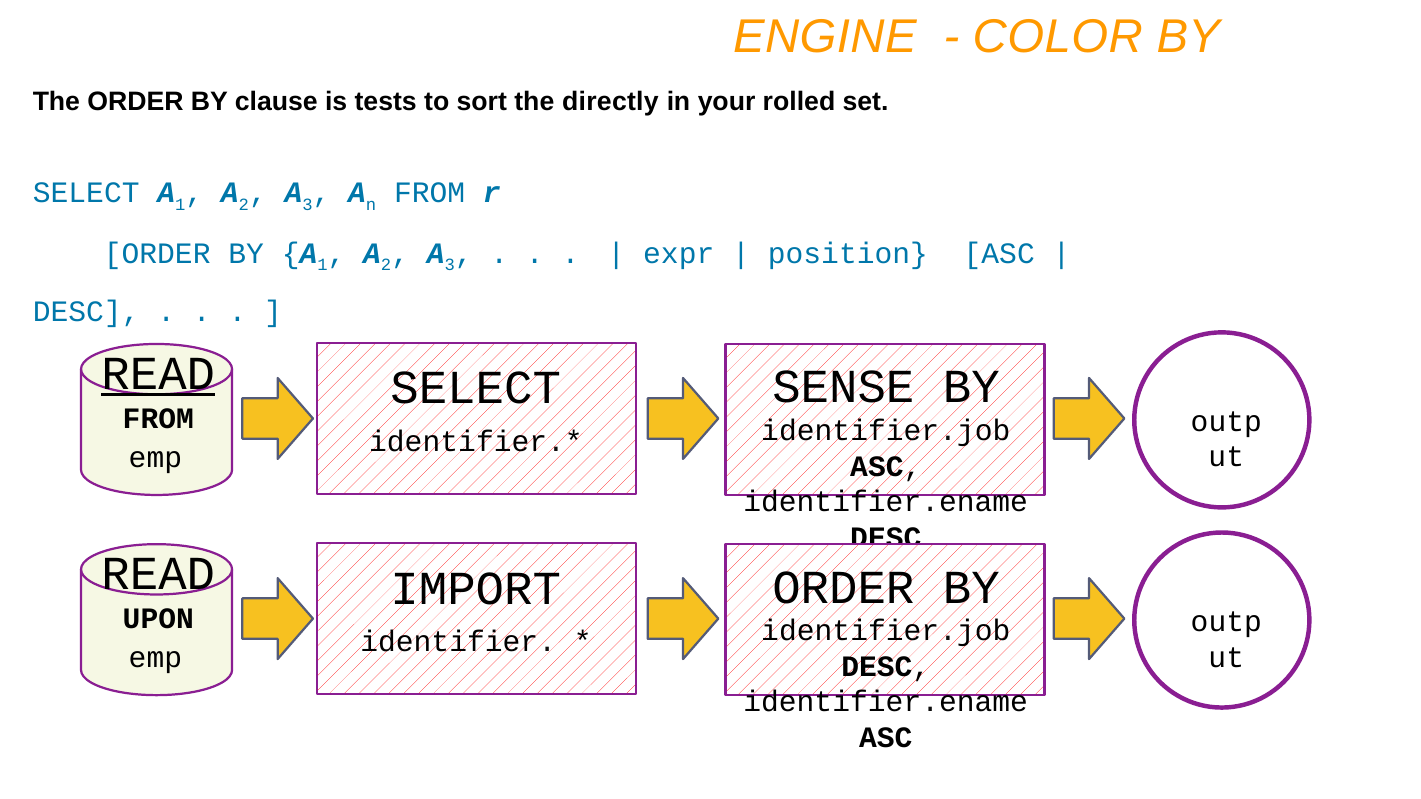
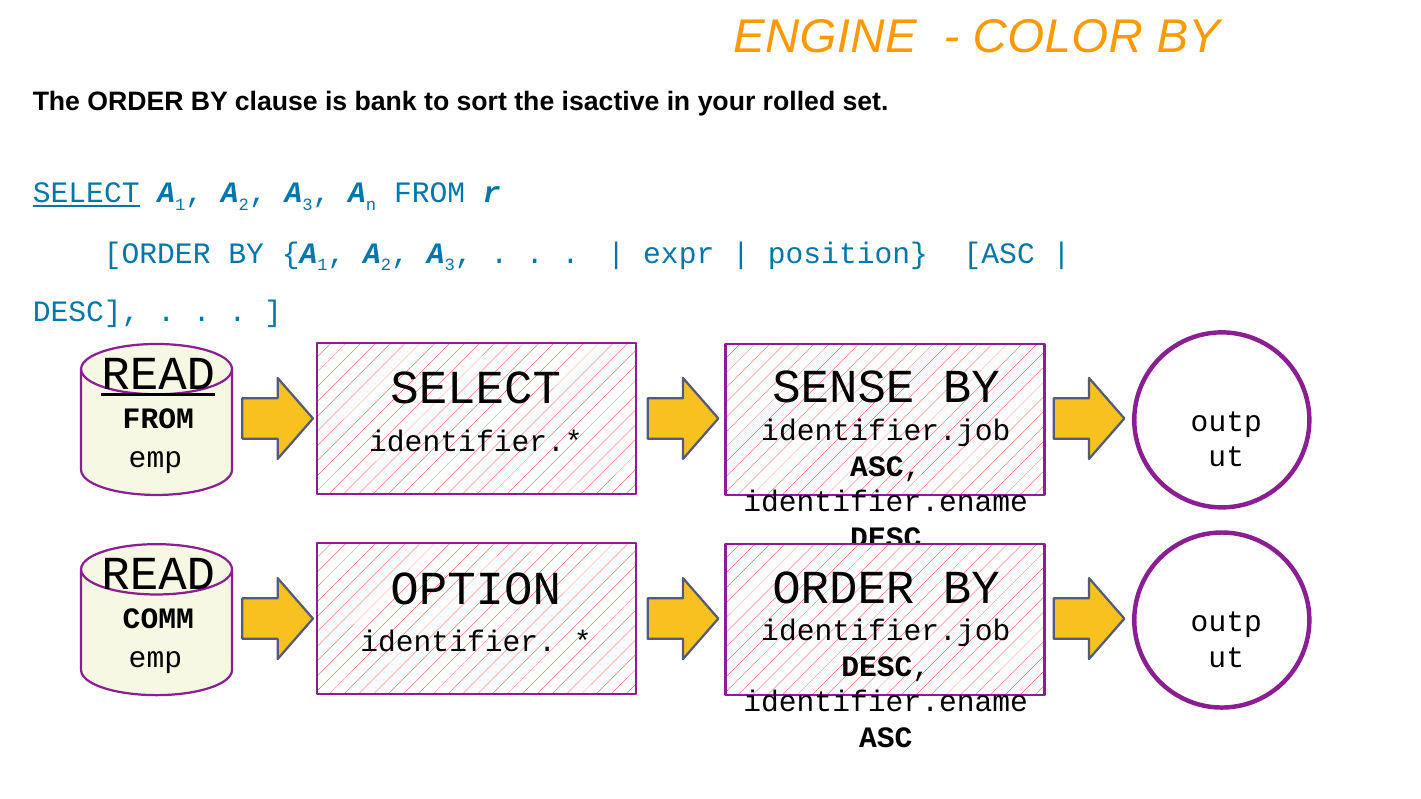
tests: tests -> bank (386, 101)
directly: directly -> isactive (611, 101)
SELECT underline: none -> present (86, 193)
IMPORT: IMPORT -> OPTION (476, 589)
UPON: UPON -> COMM (158, 619)
